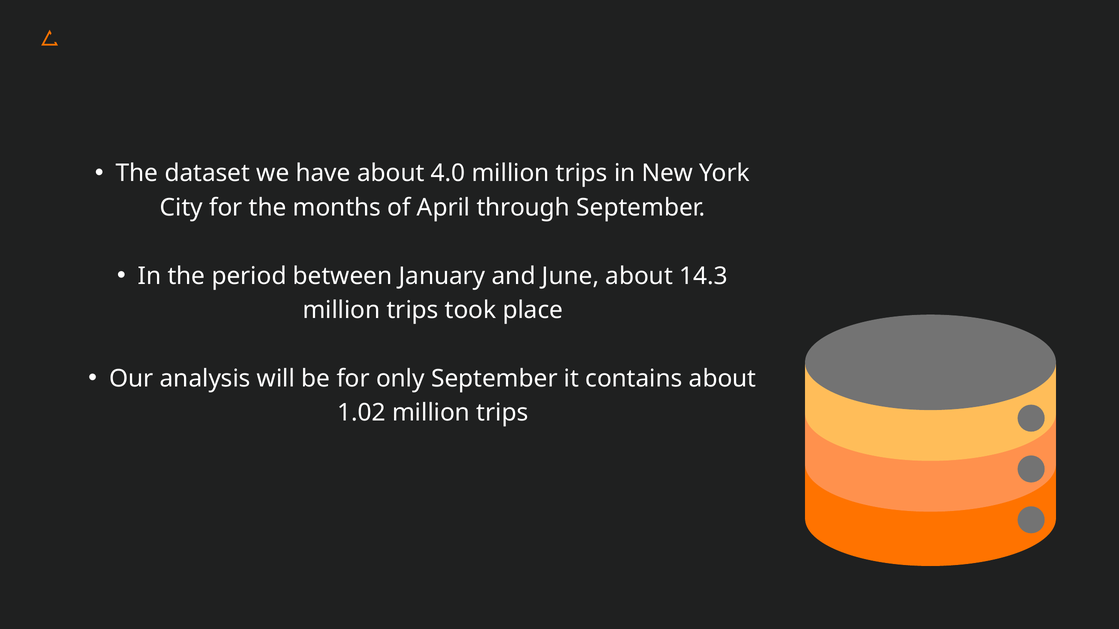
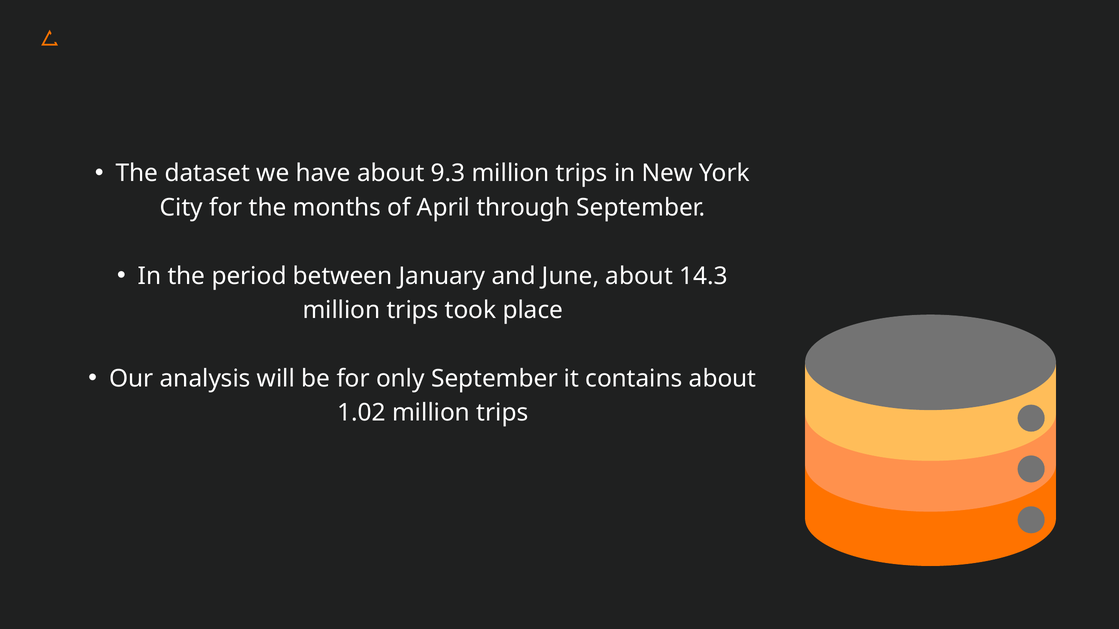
4.0: 4.0 -> 9.3 (448, 173)
